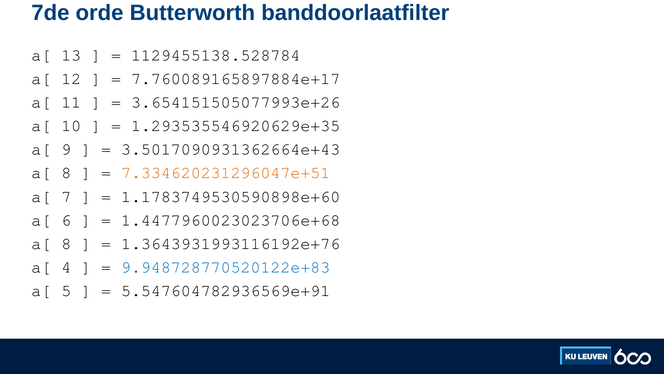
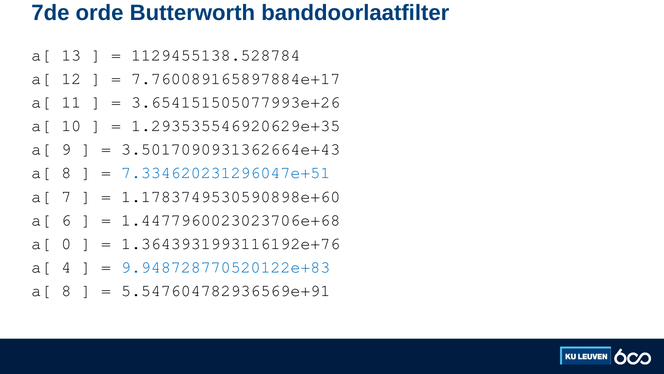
7.334620231296047e+51 colour: orange -> blue (226, 173)
8: 8 -> 0 (66, 243)
5: 5 -> 8 (66, 290)
